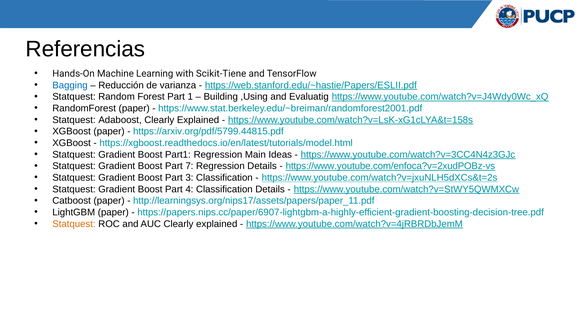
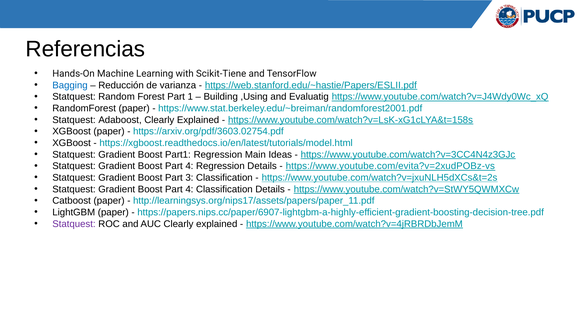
https://arxiv.org/pdf/5799.44815.pdf: https://arxiv.org/pdf/5799.44815.pdf -> https://arxiv.org/pdf/3603.02754.pdf (208, 131)
7: 7 -> 4 (189, 166)
https://www.youtube.com/enfoca?v=2xudPOBz-vs: https://www.youtube.com/enfoca?v=2xudPOBz-vs -> https://www.youtube.com/evita?v=2xudPOBz-vs (390, 166)
Statquest colour: orange -> purple (74, 224)
